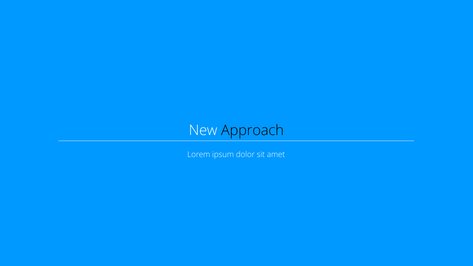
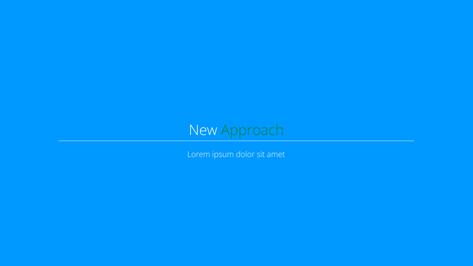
Approach colour: black -> green (252, 131)
